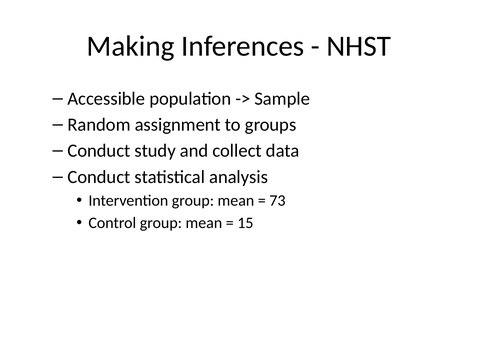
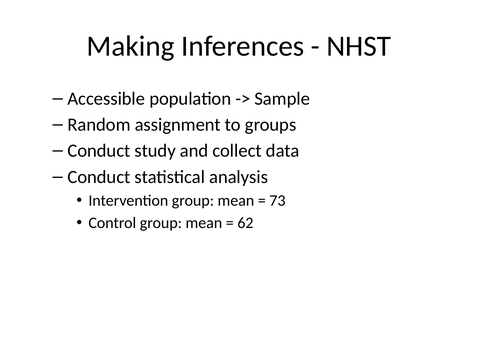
15: 15 -> 62 (245, 223)
